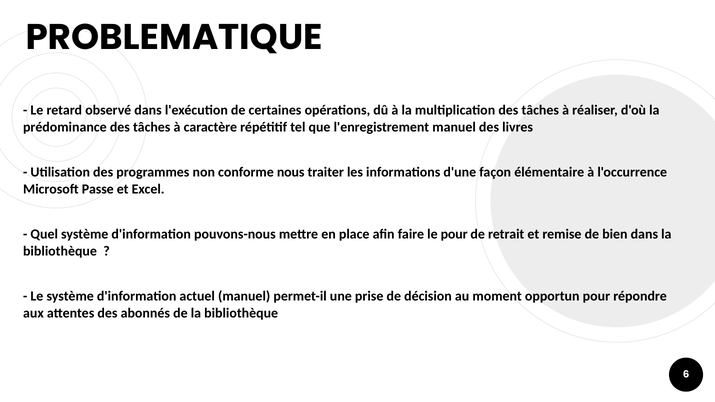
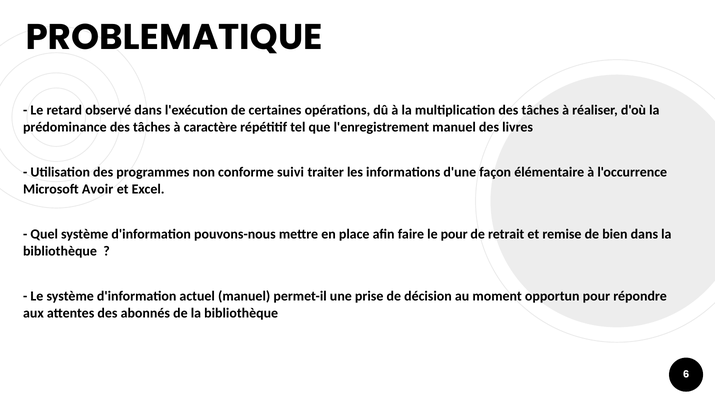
nous: nous -> suivi (291, 172)
Passe: Passe -> Avoir (98, 189)
